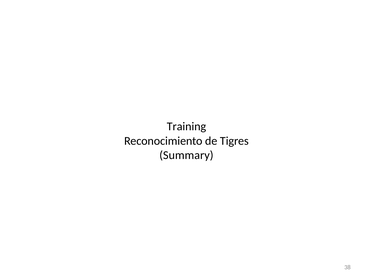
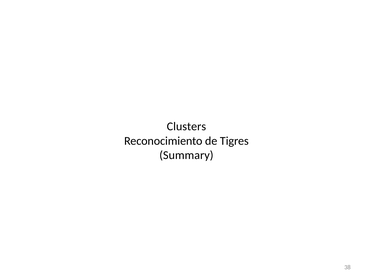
Training: Training -> Clusters (186, 126)
